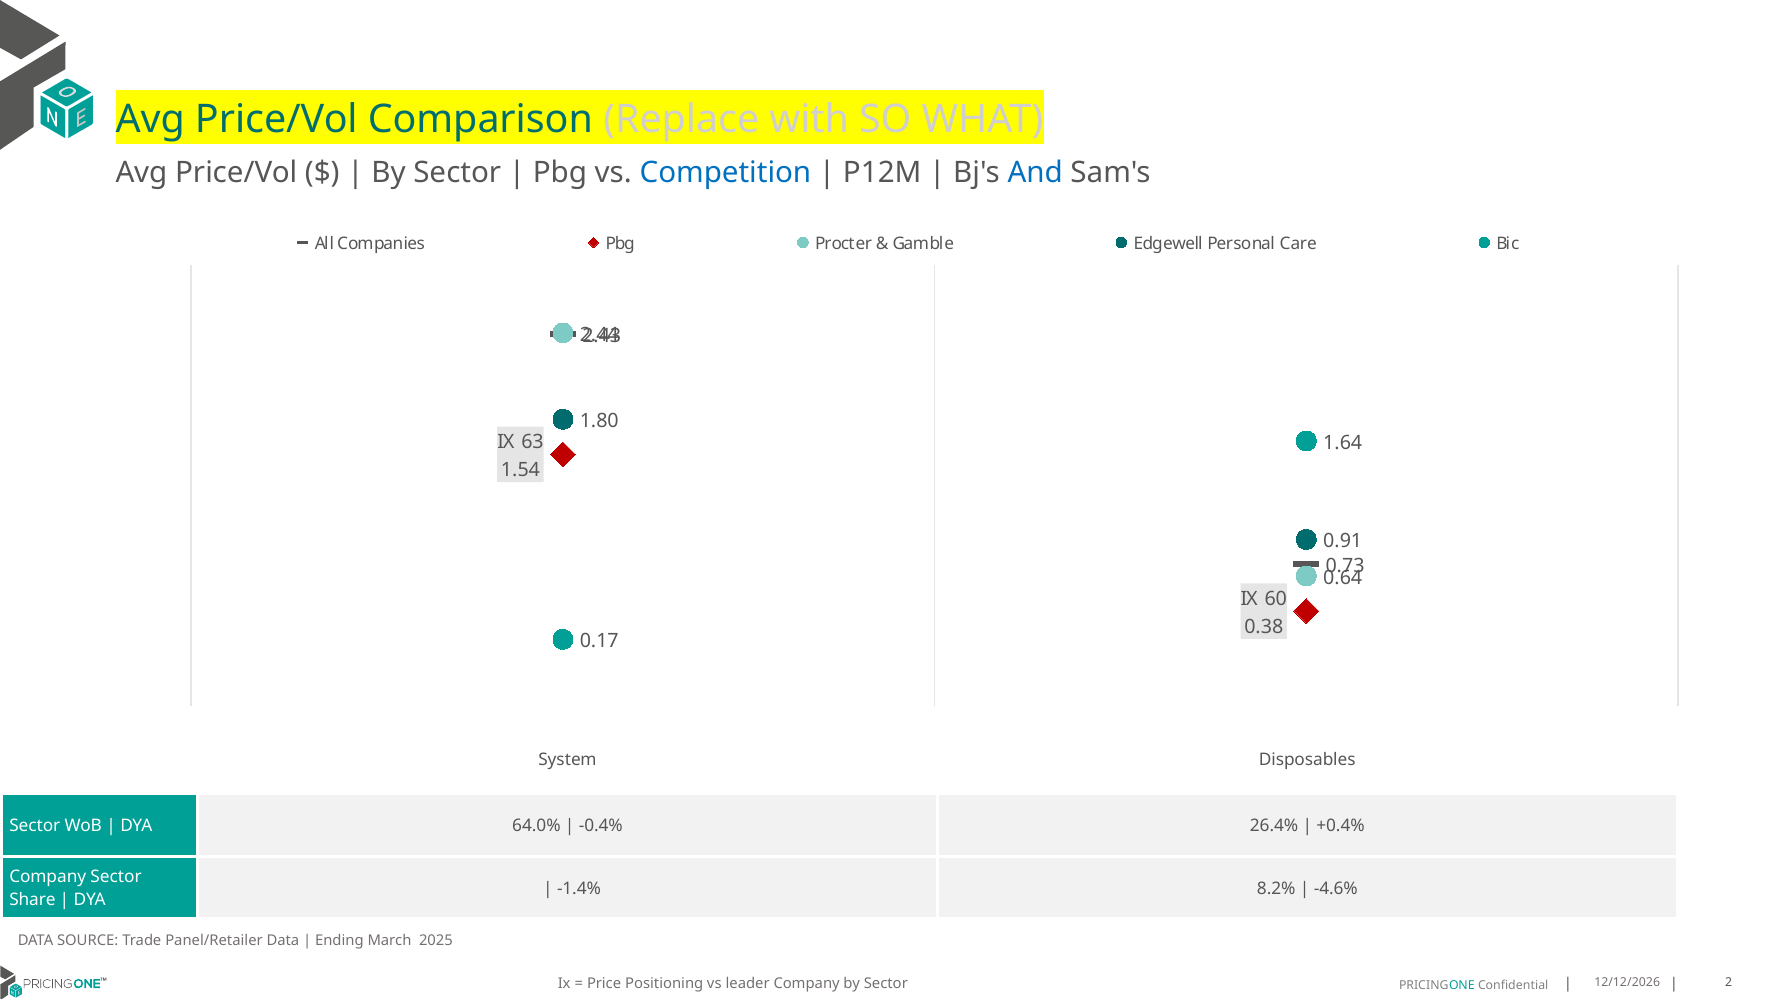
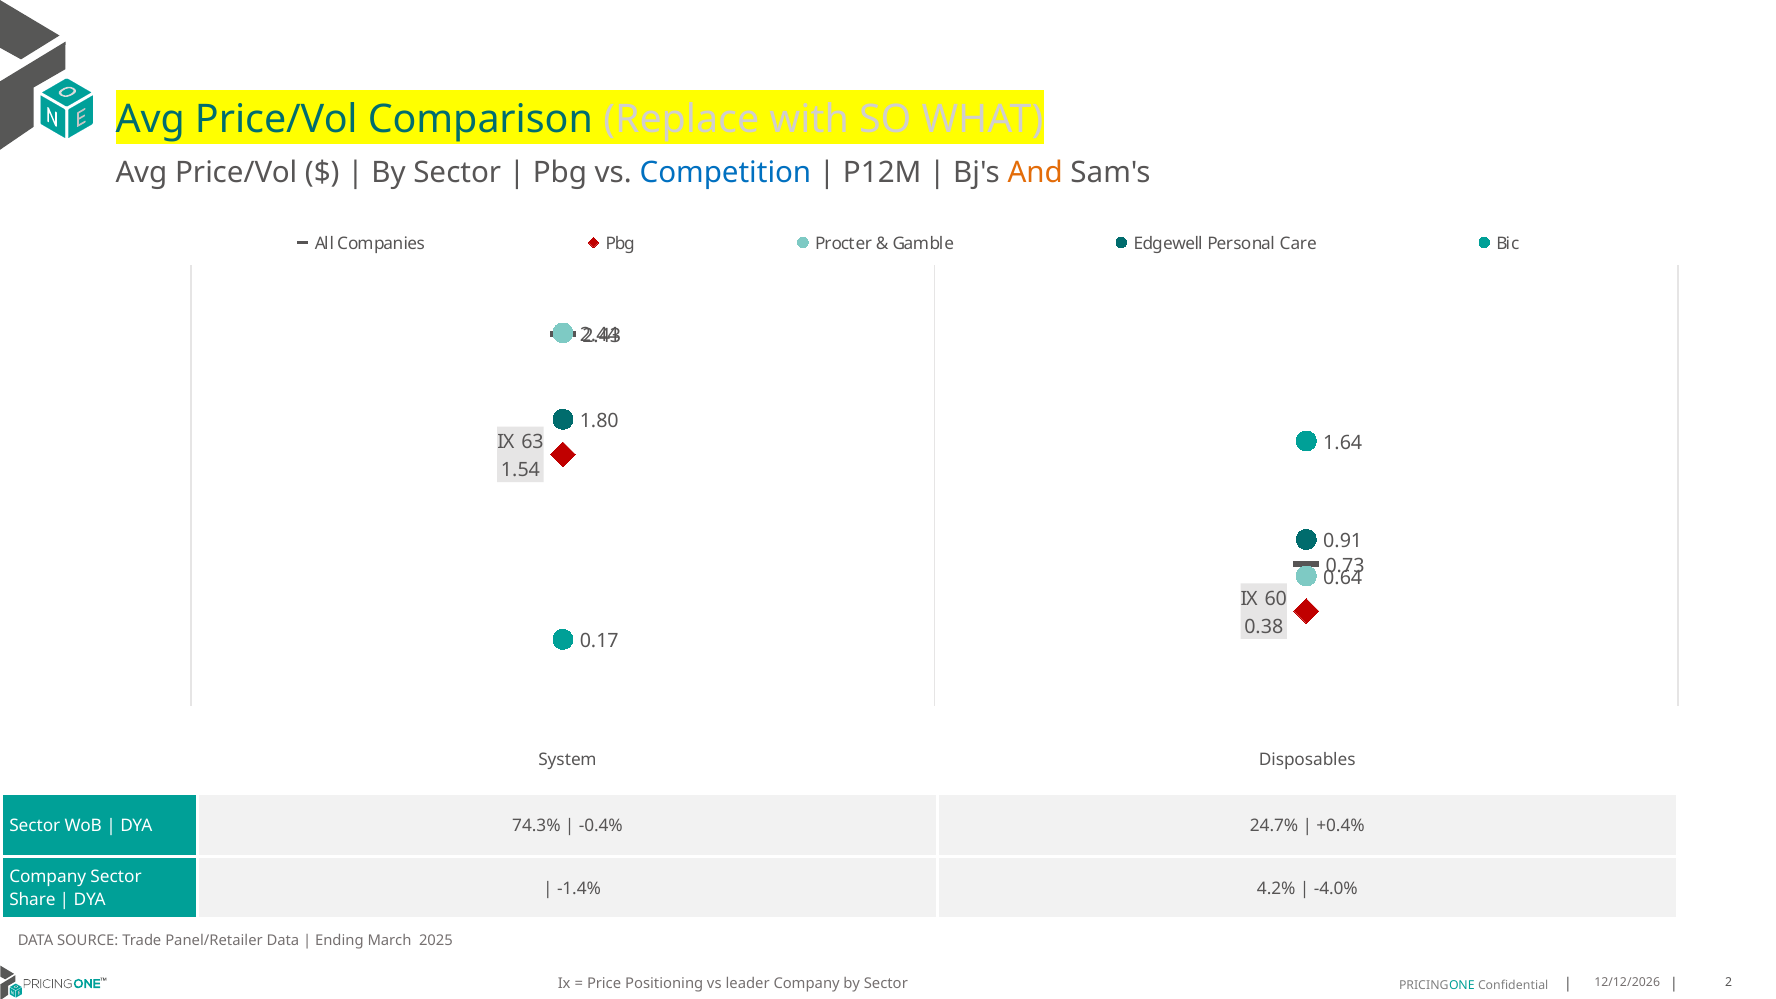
And colour: blue -> orange (1035, 173)
64.0%: 64.0% -> 74.3% (536, 826)
26.4%: 26.4% -> 24.7% (1274, 826)
8.2%: 8.2% -> 4.2% (1276, 889)
-4.6%: -4.6% -> -4.0% (1336, 889)
